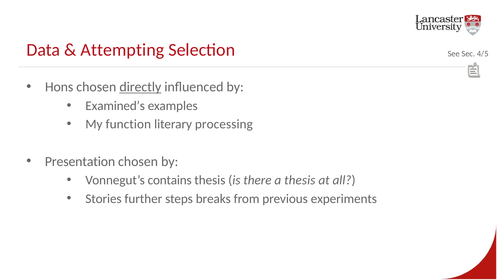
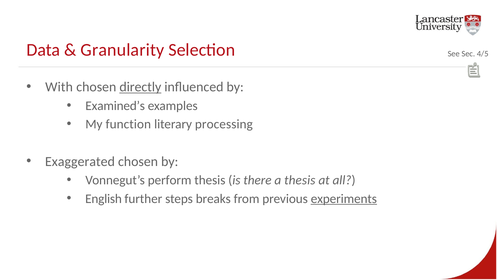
Attempting: Attempting -> Granularity (122, 50)
Hons: Hons -> With (59, 87)
Presentation: Presentation -> Exaggerated (80, 161)
contains: contains -> perform (170, 180)
Stories: Stories -> English (104, 198)
experiments underline: none -> present (344, 198)
